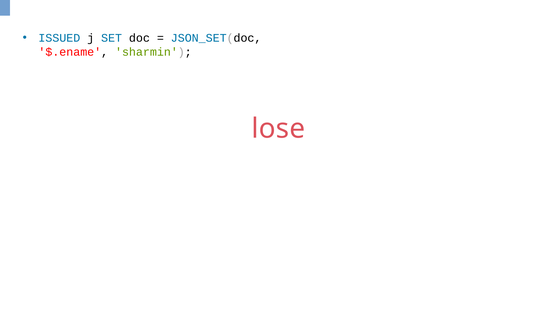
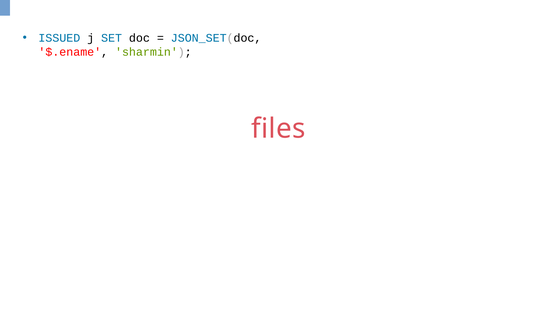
lose: lose -> files (278, 129)
